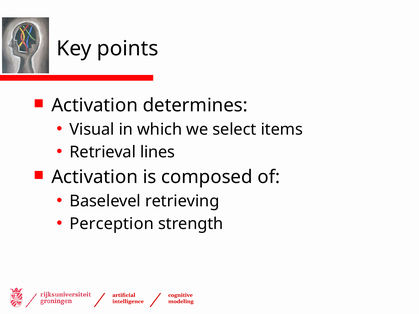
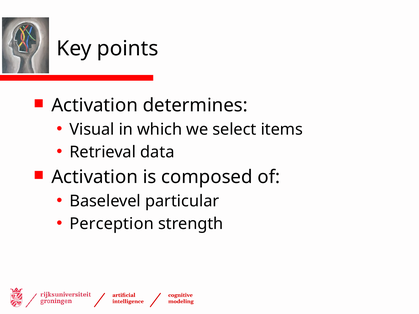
lines: lines -> data (157, 152)
retrieving: retrieving -> particular (182, 201)
